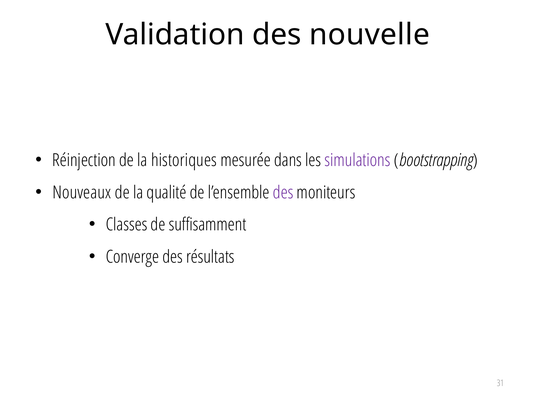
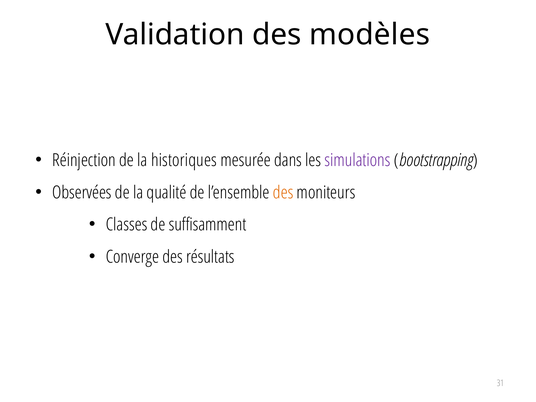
nouvelle: nouvelle -> modèles (370, 35)
Nouveaux: Nouveaux -> Observées (82, 193)
des colour: purple -> orange (283, 193)
